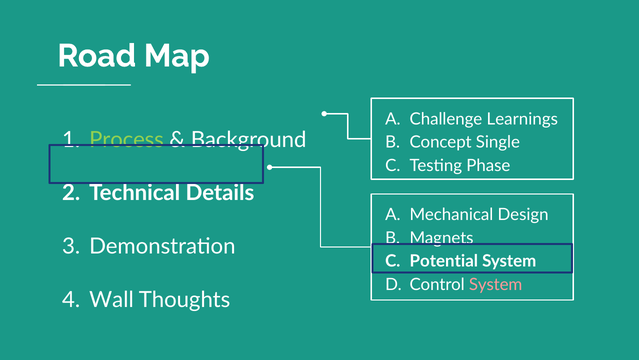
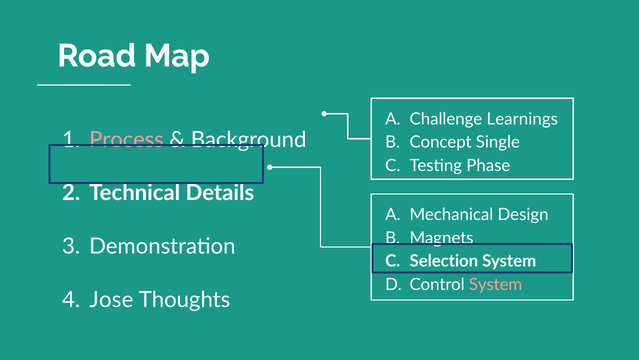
Process colour: light green -> pink (126, 140)
Potential: Potential -> Selection (444, 261)
Wall: Wall -> Jose (111, 299)
